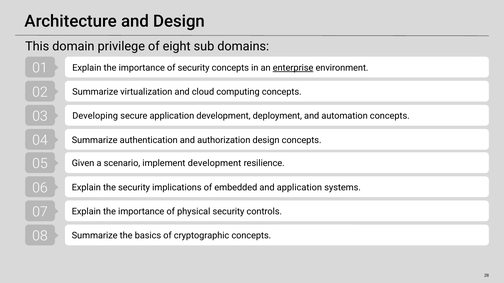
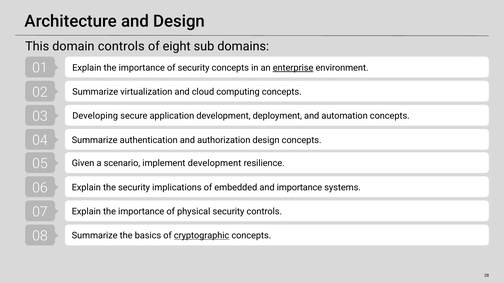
domain privilege: privilege -> controls (121, 47)
and application: application -> importance (299, 188)
cryptographic underline: none -> present (202, 236)
